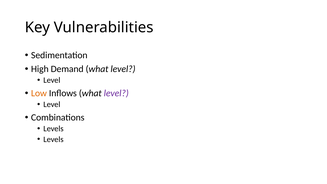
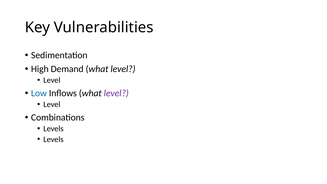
Low colour: orange -> blue (39, 93)
